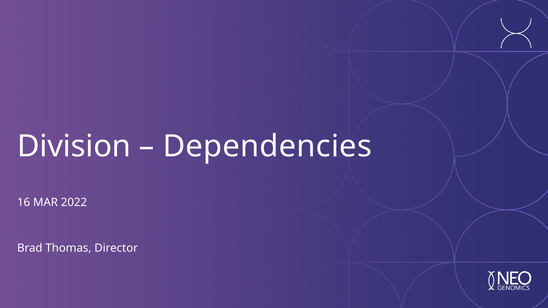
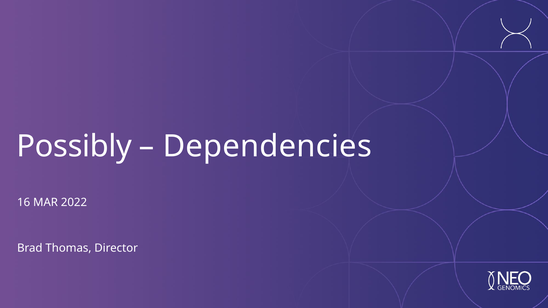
Division: Division -> Possibly (74, 146)
